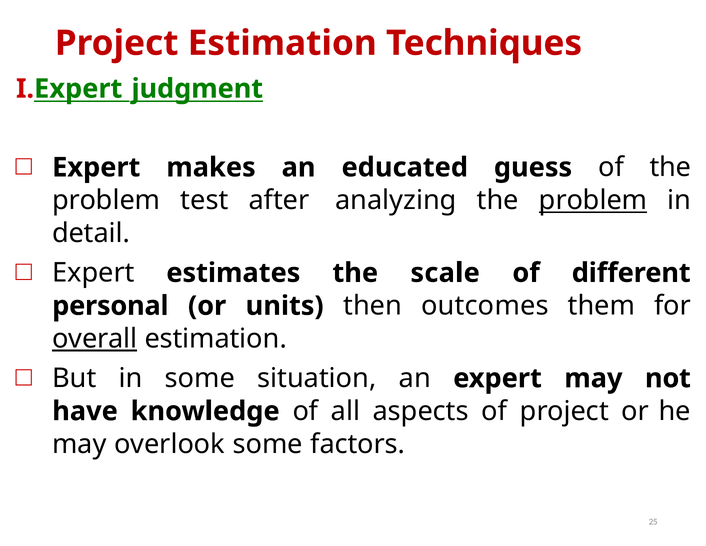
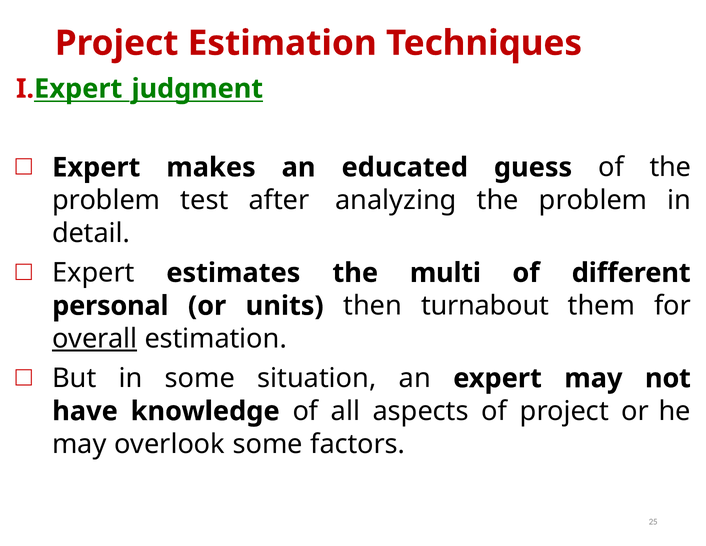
problem underline: present -> none (593, 200)
scale: scale -> multi (445, 273)
outcomes: outcomes -> turnabout (485, 306)
